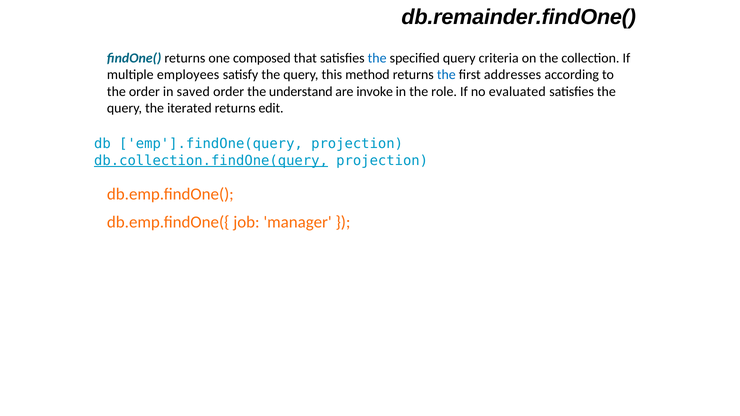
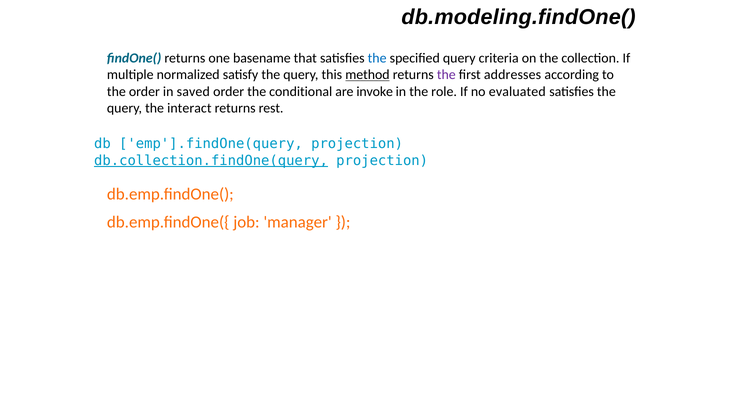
db.remainder.findOne(: db.remainder.findOne( -> db.modeling.findOne( (519, 17)
composed: composed -> basename (262, 58)
employees: employees -> normalized (188, 75)
method underline: none -> present (367, 75)
the colour: blue -> purple (446, 75)
understand: understand -> conditional (301, 92)
iterated: iterated -> interact (189, 108)
edit: edit -> rest (271, 108)
